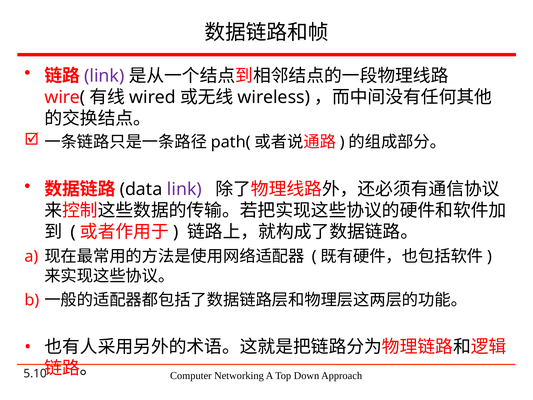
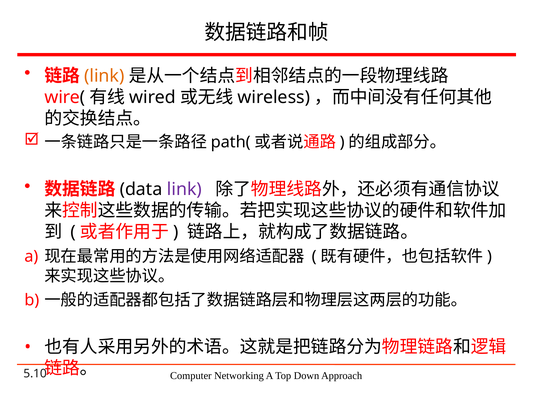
link colour: purple -> orange (104, 76)
